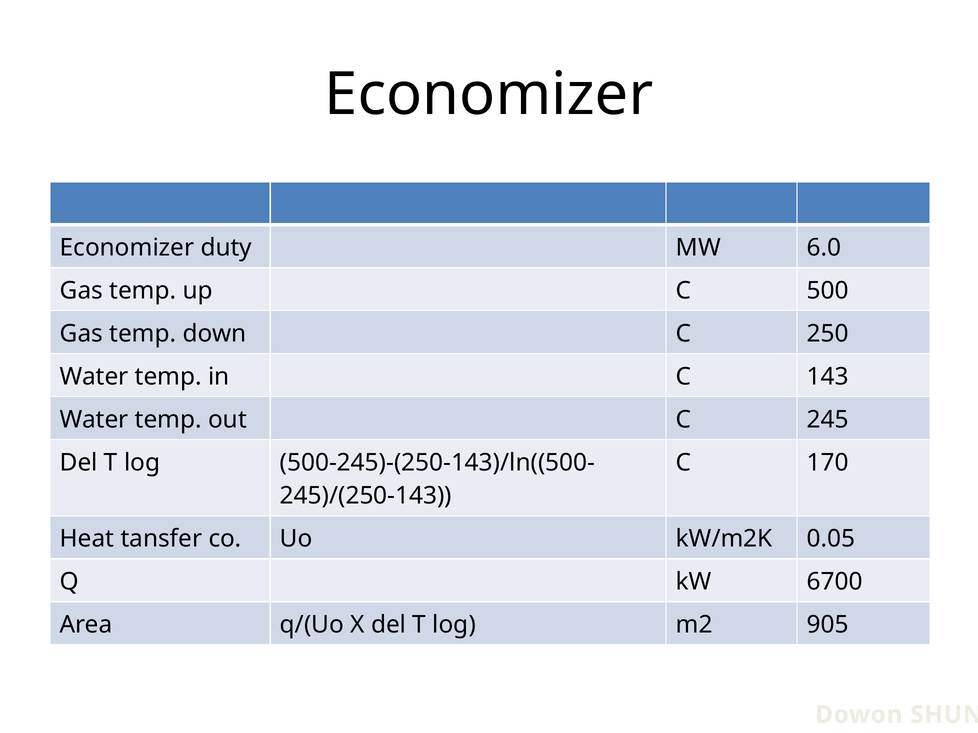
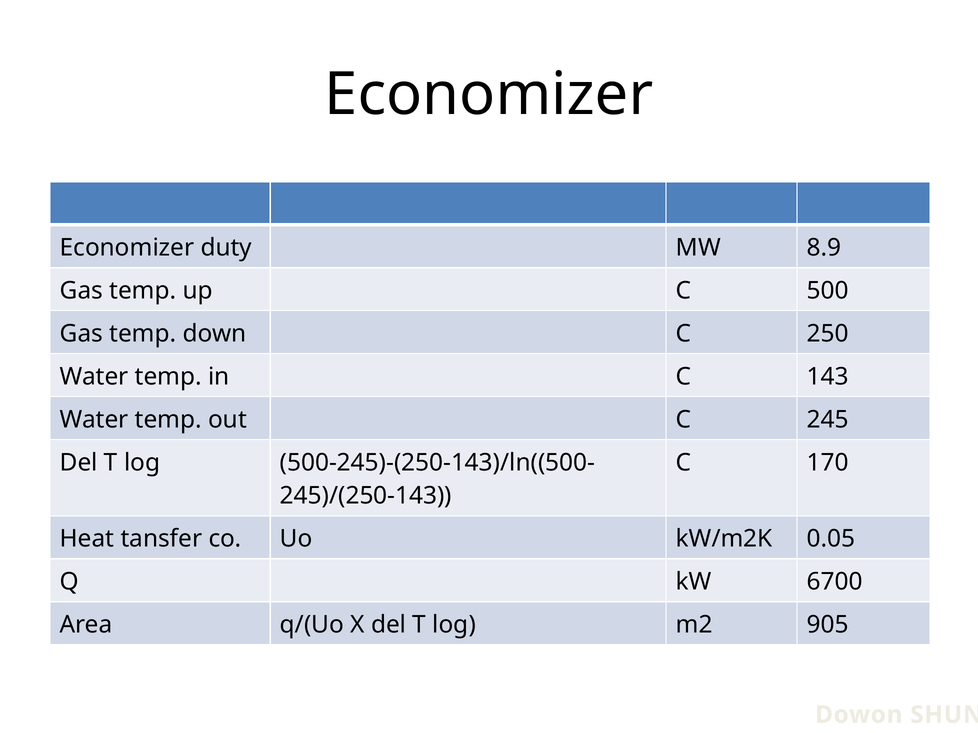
6.0: 6.0 -> 8.9 (824, 248)
